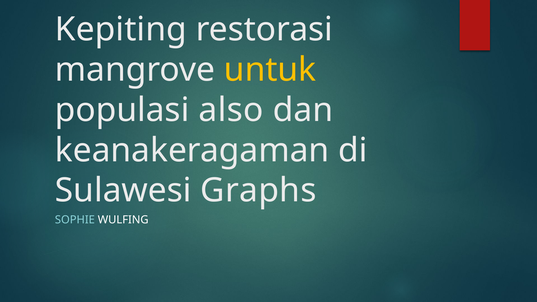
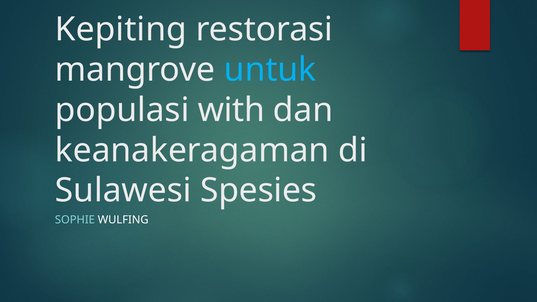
untuk colour: yellow -> light blue (270, 70)
also: also -> with (231, 110)
Graphs: Graphs -> Spesies (259, 191)
